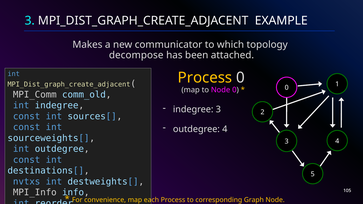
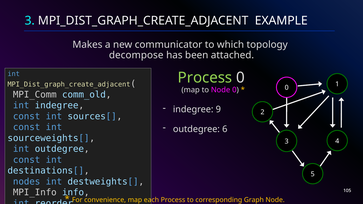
Process colour: yellow -> light green (205, 78)
indegree 3: 3 -> 9 (218, 110)
outdegree 4: 4 -> 6 (225, 129)
nvtxs: nvtxs -> nodes (27, 182)
